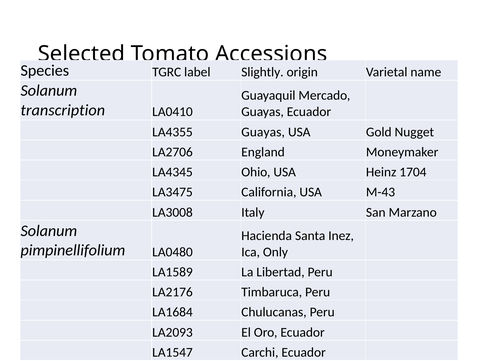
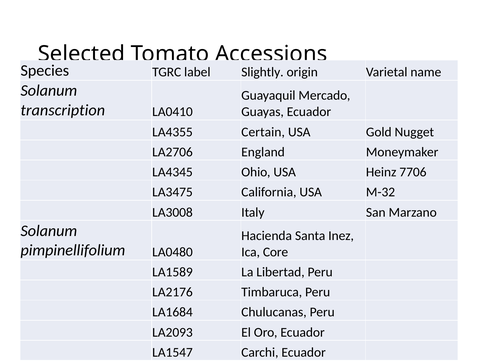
LA4355 Guayas: Guayas -> Certain (263, 132)
1704: 1704 -> 7706 (413, 172)
M-43: M-43 -> M-32 (381, 192)
Only: Only -> Core (276, 252)
